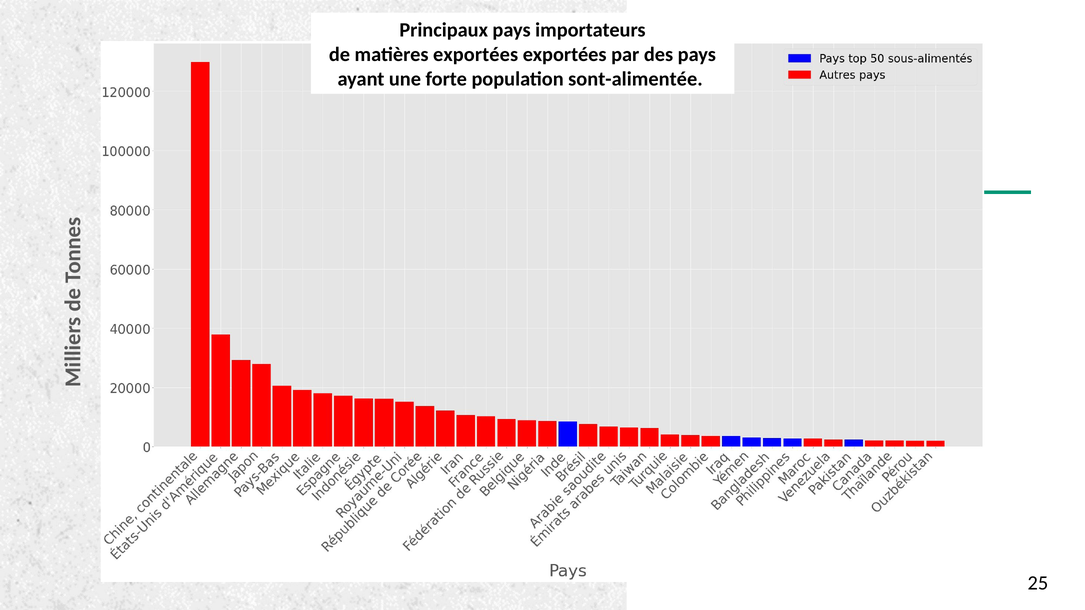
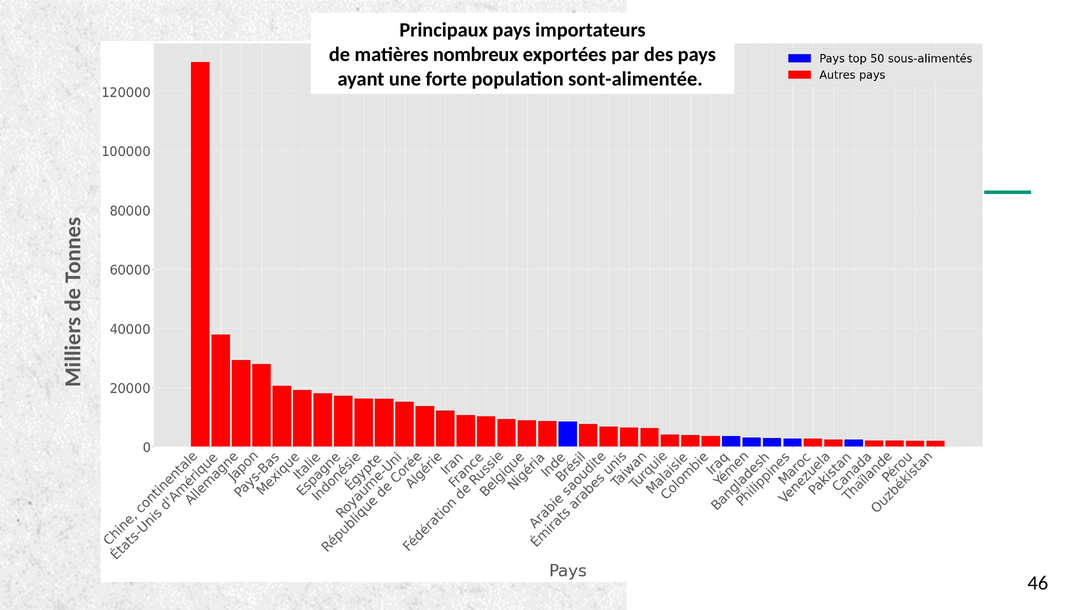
matières exportées: exportées -> nombreux (476, 55)
25: 25 -> 46 (1038, 583)
